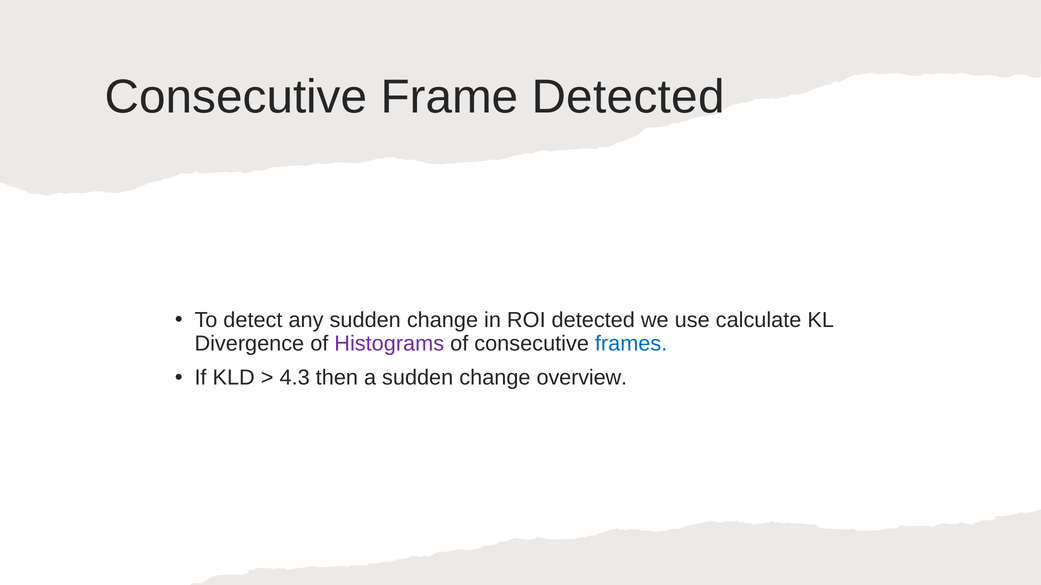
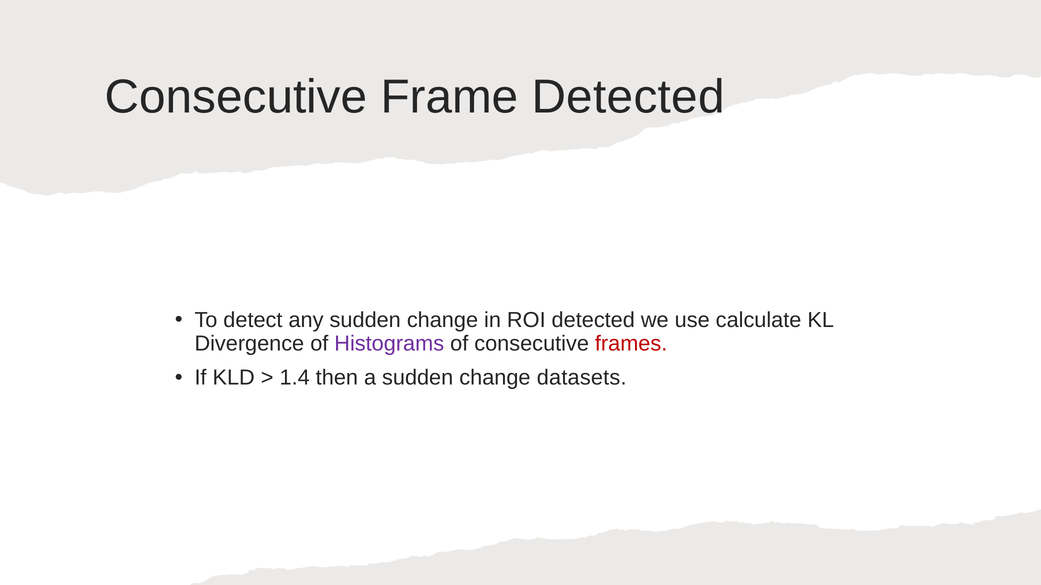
frames colour: blue -> red (631, 344)
4.3: 4.3 -> 1.4 (295, 378)
overview: overview -> datasets (582, 378)
